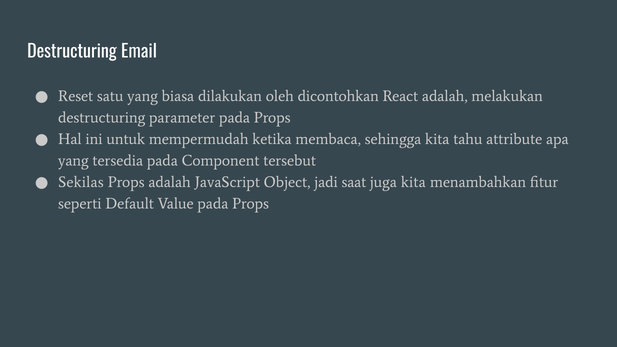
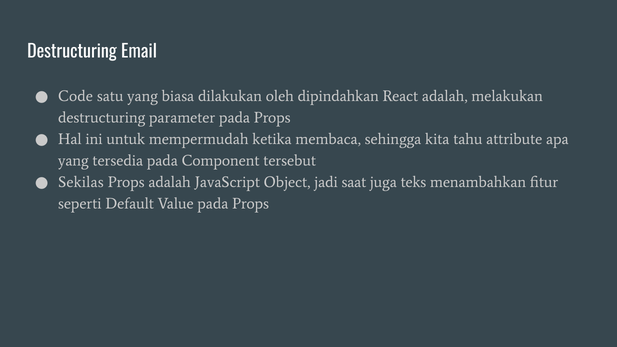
Reset: Reset -> Code (75, 96)
dicontohkan: dicontohkan -> dipindahkan (338, 96)
juga kita: kita -> teks (413, 182)
